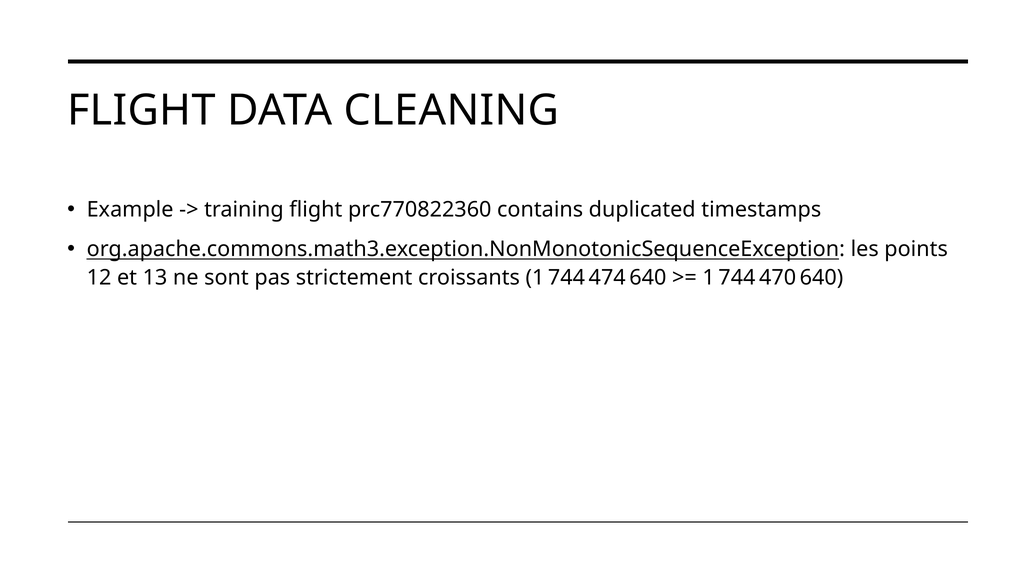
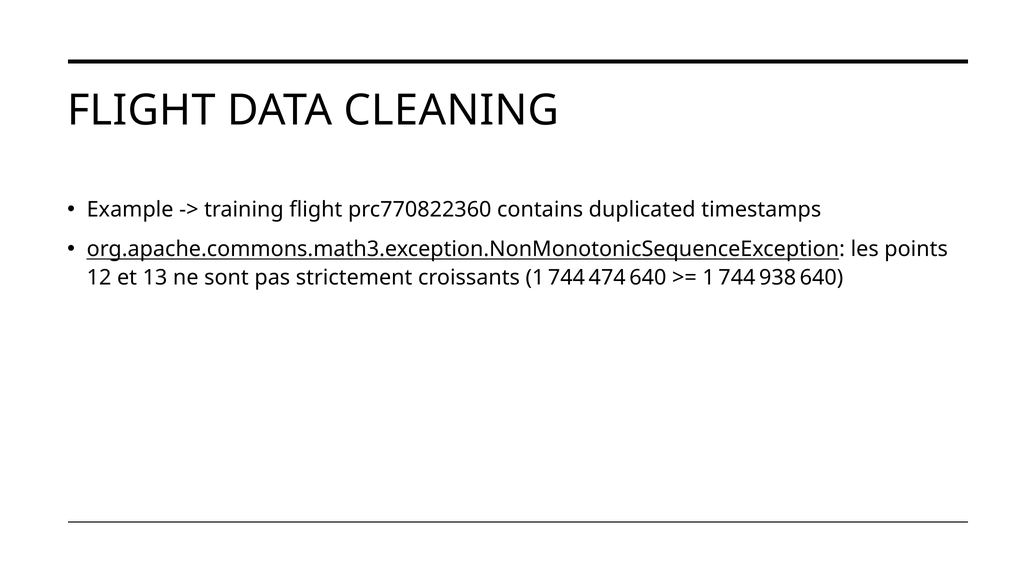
470: 470 -> 938 (778, 277)
